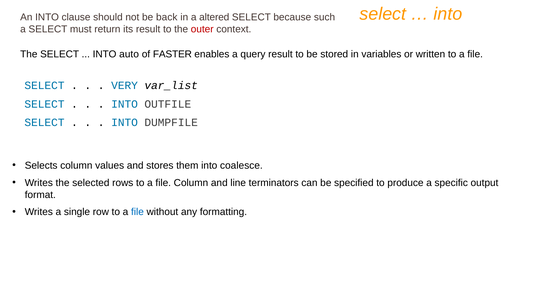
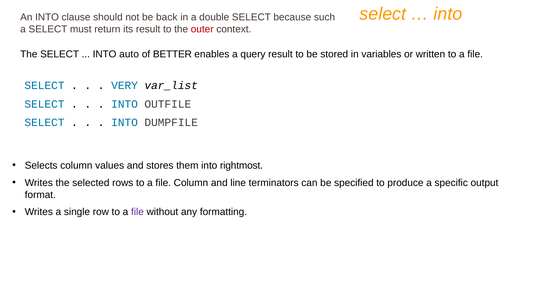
altered: altered -> double (214, 17)
FASTER: FASTER -> BETTER (172, 54)
coalesce: coalesce -> rightmost (241, 165)
file colour: blue -> purple (137, 212)
